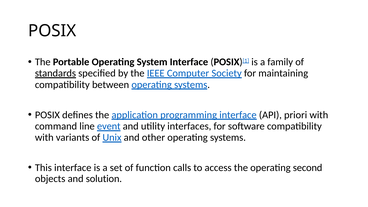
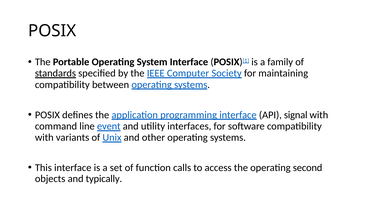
priori: priori -> signal (296, 115)
solution: solution -> typically (104, 179)
